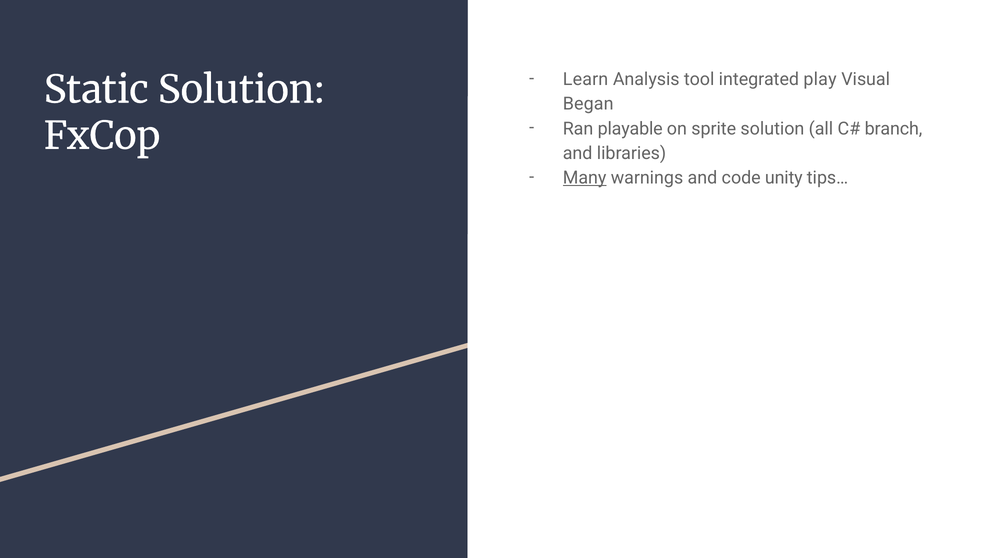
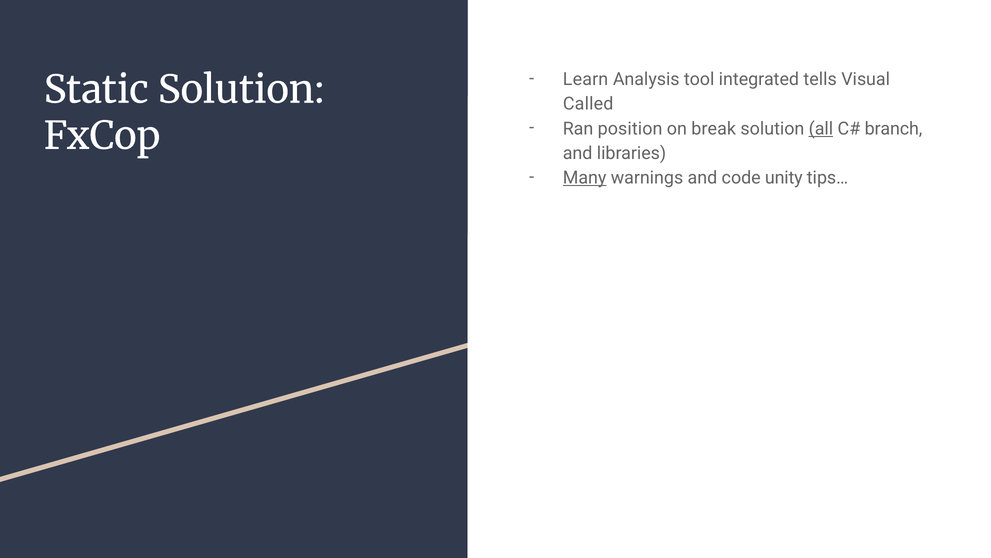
play: play -> tells (820, 79)
Began: Began -> Called (588, 104)
playable: playable -> position (630, 128)
sprite: sprite -> break (714, 128)
all underline: none -> present (821, 128)
